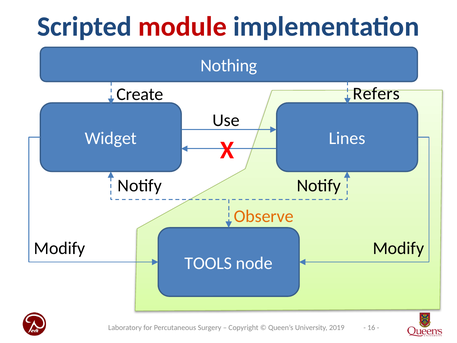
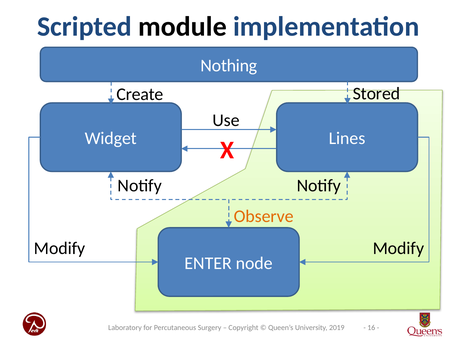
module colour: red -> black (183, 27)
Refers: Refers -> Stored (376, 94)
TOOLS: TOOLS -> ENTER (208, 263)
